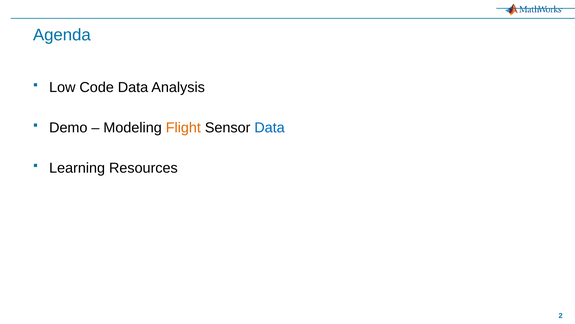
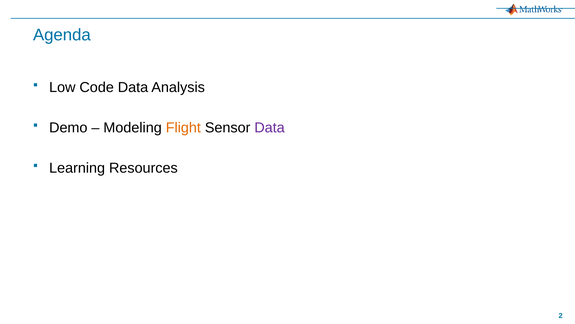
Data colour: blue -> purple (270, 127)
